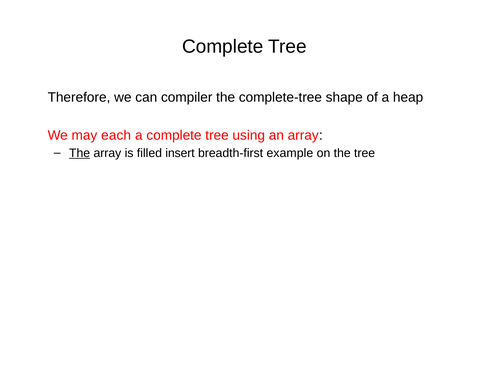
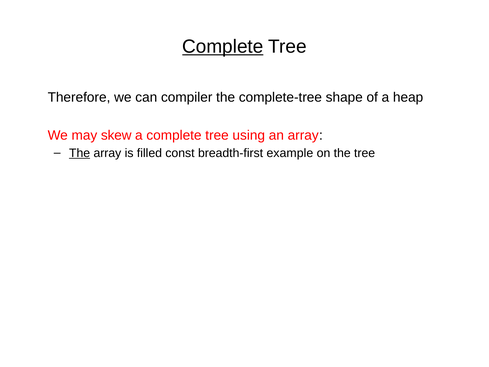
Complete underline: none -> present (223, 47)
each: each -> skew (116, 135)
insert: insert -> const (180, 153)
